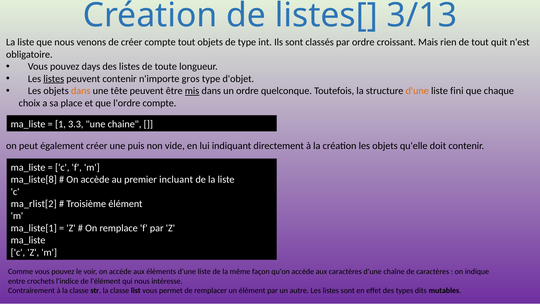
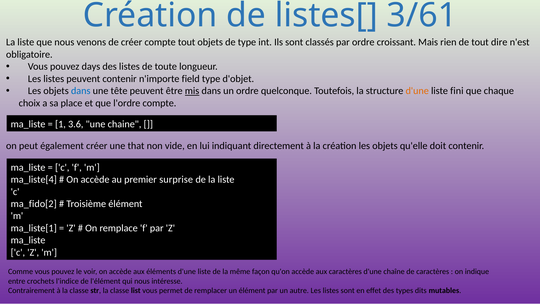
3/13: 3/13 -> 3/61 (422, 15)
quit: quit -> dire (499, 42)
listes underline: present -> none (54, 79)
gros: gros -> field (191, 79)
dans colour: orange -> blue (81, 91)
3.3: 3.3 -> 3.6 (76, 124)
puis: puis -> that (136, 146)
ma_liste[8: ma_liste[8 -> ma_liste[4 (34, 179)
incluant: incluant -> surprise (176, 179)
ma_rlist[2: ma_rlist[2 -> ma_fido[2 (34, 204)
